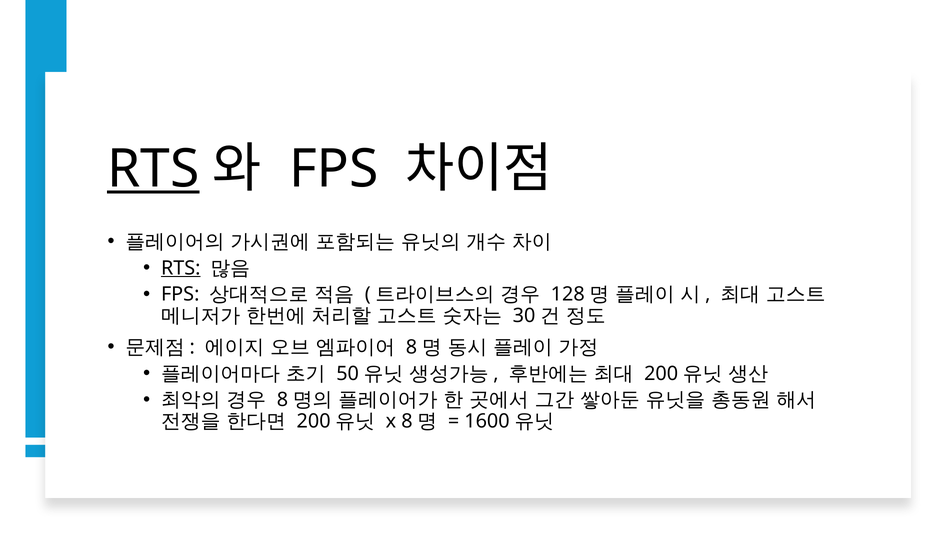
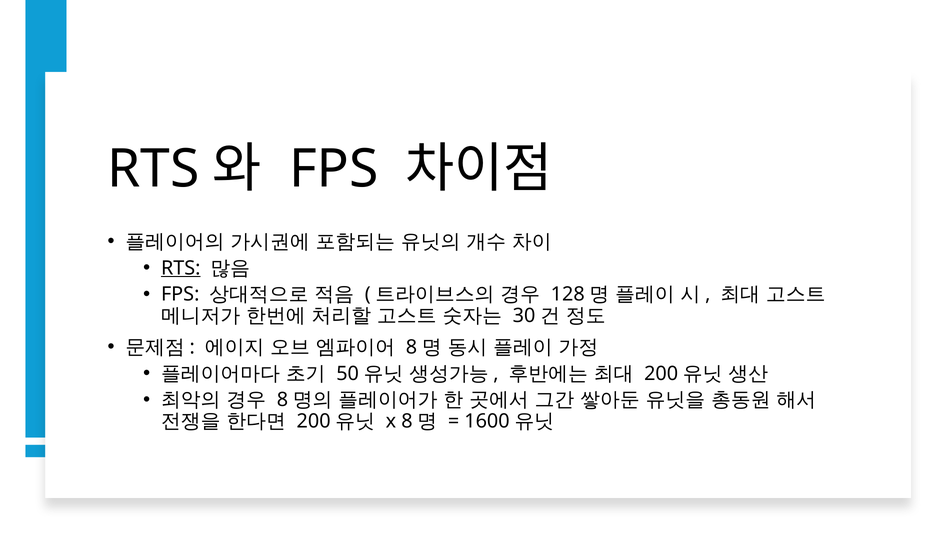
RTS underline: present -> none (153, 169)
